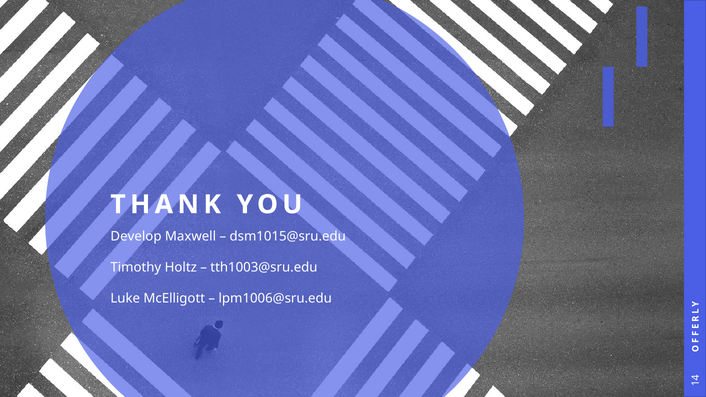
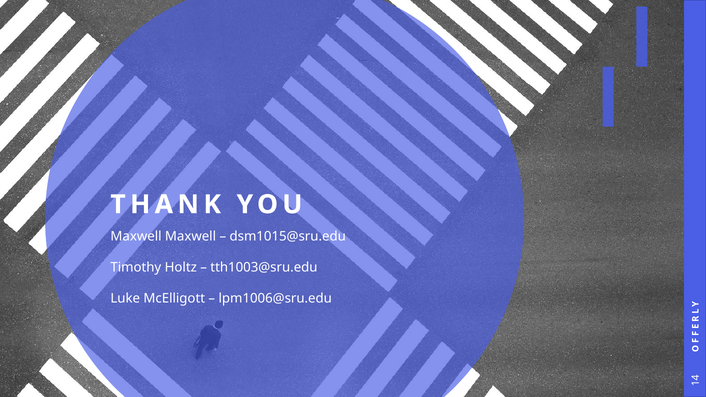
Develop: Develop -> Maxwell (136, 236)
